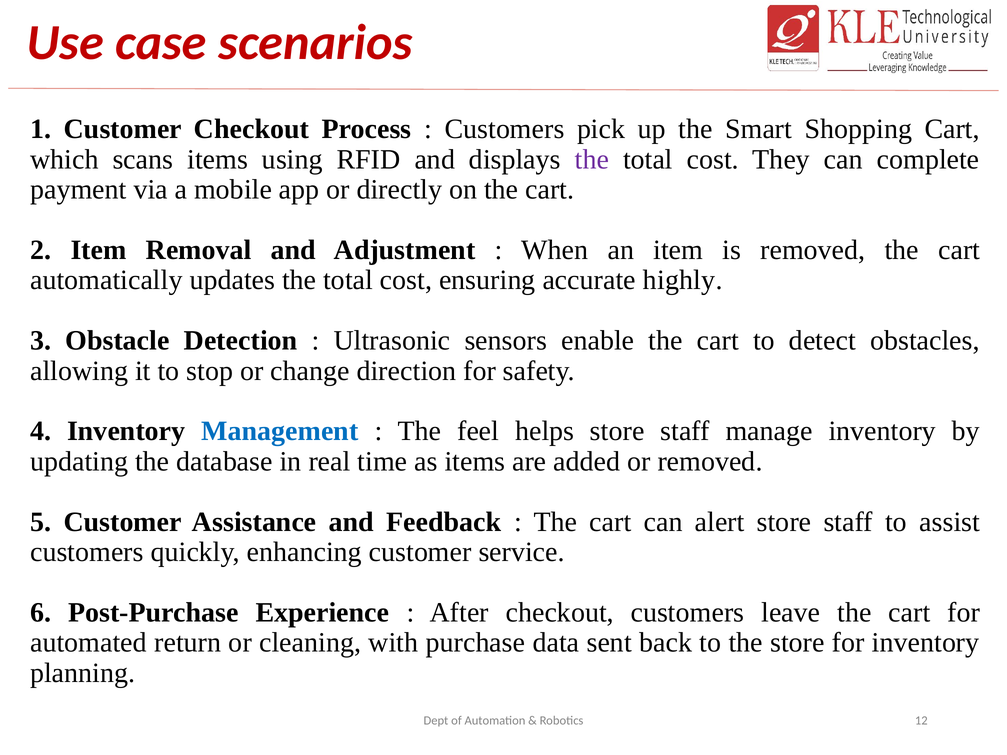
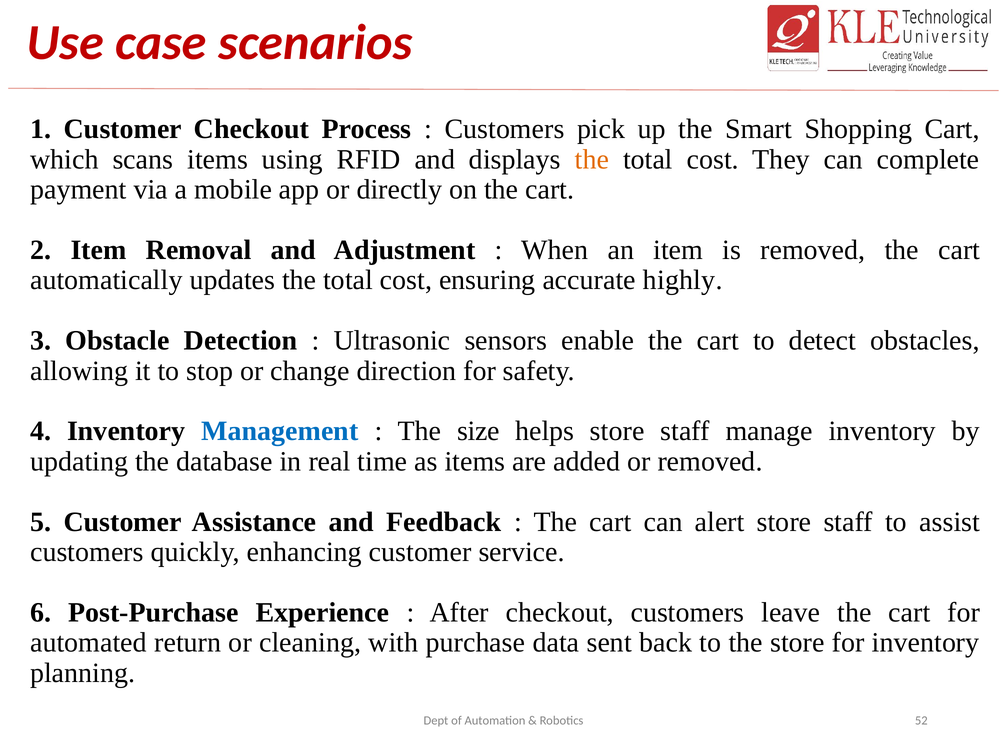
the colour: purple -> orange (592, 159)
feel: feel -> size (478, 431)
12: 12 -> 52 (921, 721)
